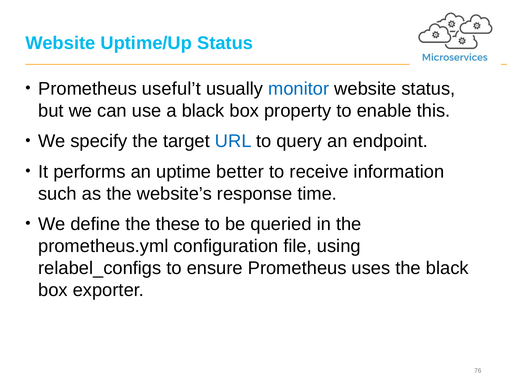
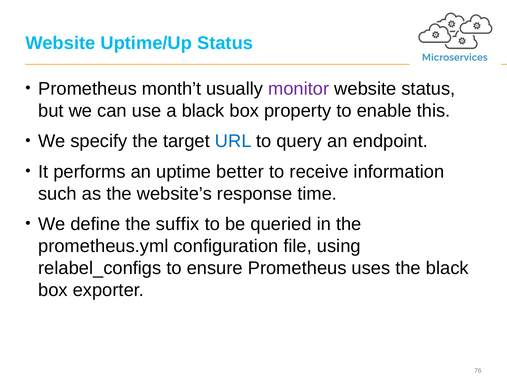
useful’t: useful’t -> month’t (172, 89)
monitor colour: blue -> purple (299, 89)
these: these -> suffix (178, 224)
